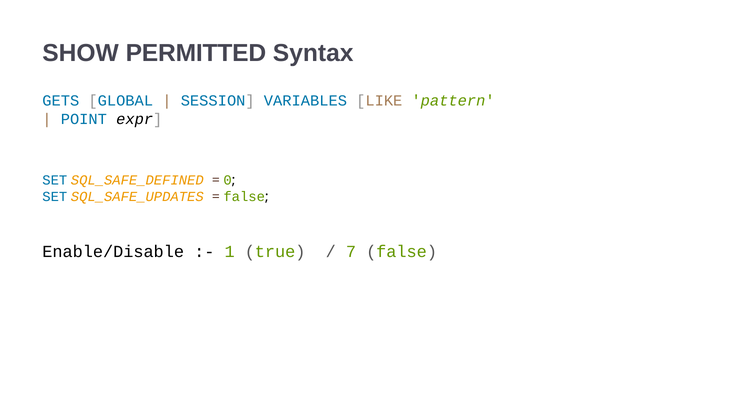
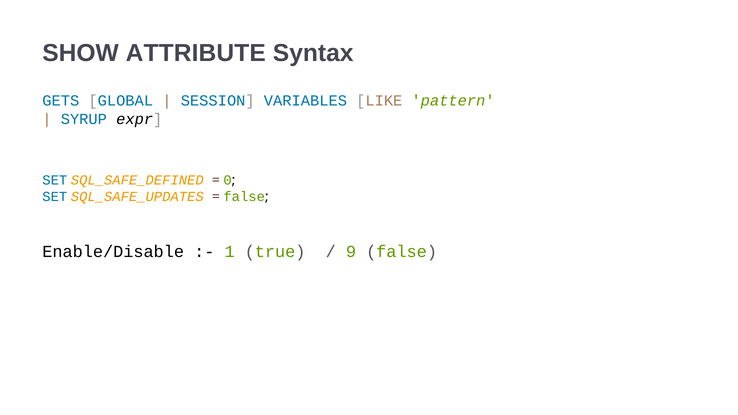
PERMITTED: PERMITTED -> ATTRIBUTE (196, 53)
POINT: POINT -> SYRUP (84, 119)
7: 7 -> 9 (351, 252)
